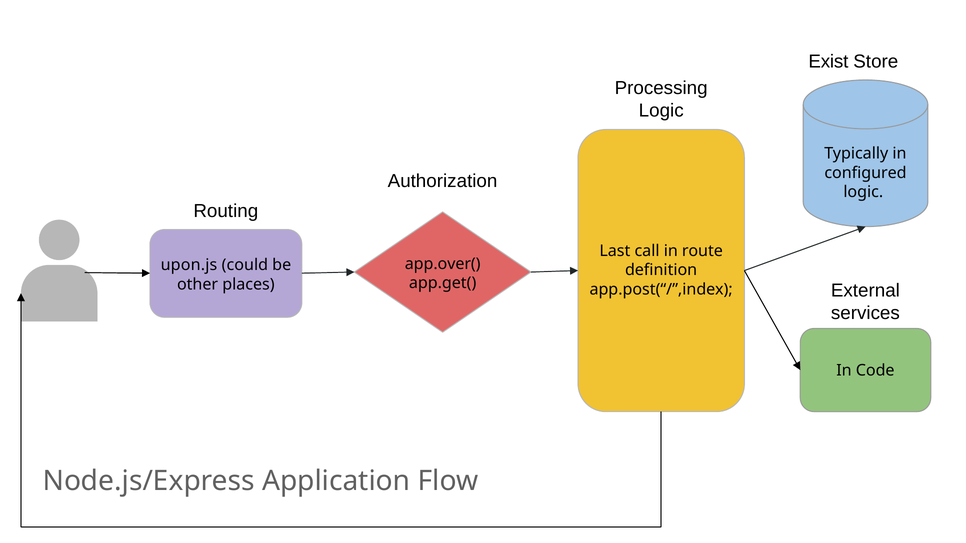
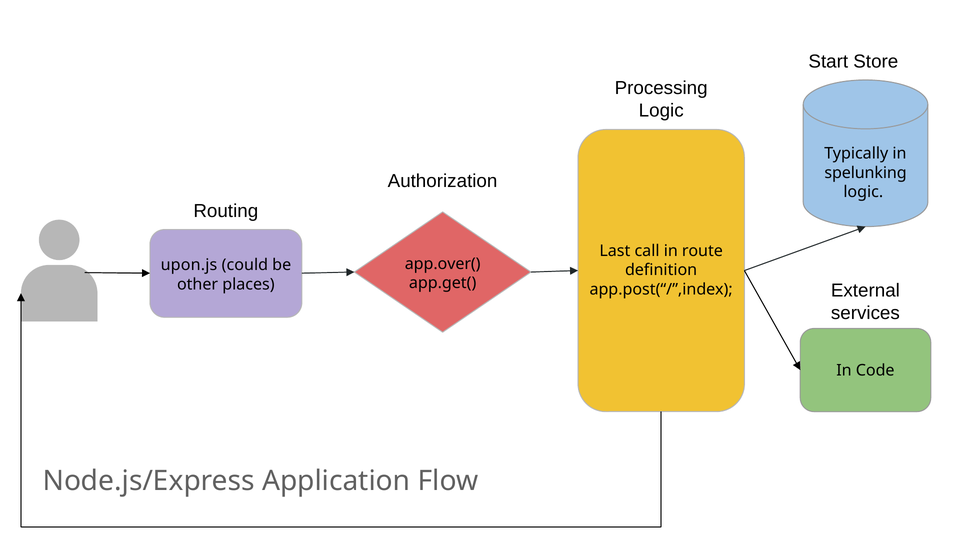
Exist: Exist -> Start (828, 62)
configured: configured -> spelunking (866, 173)
